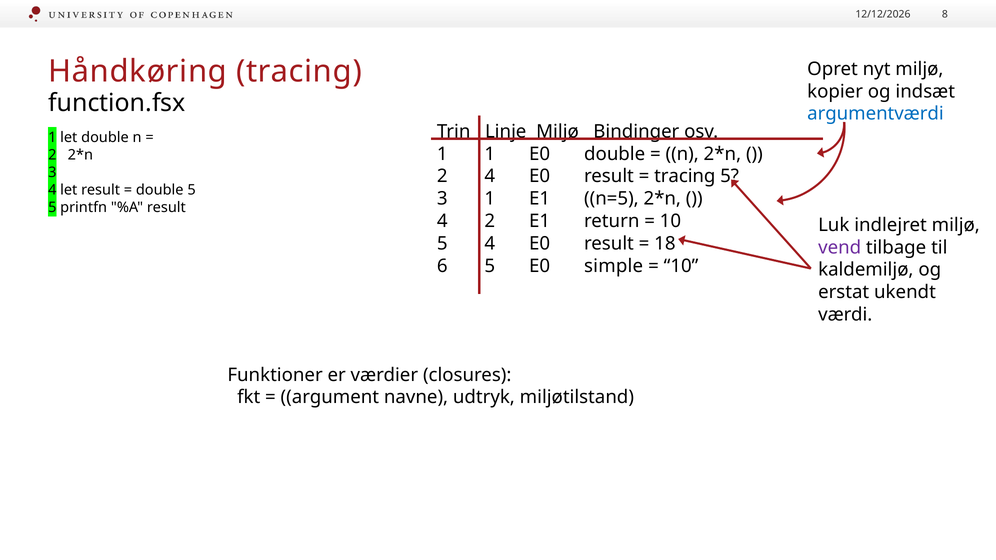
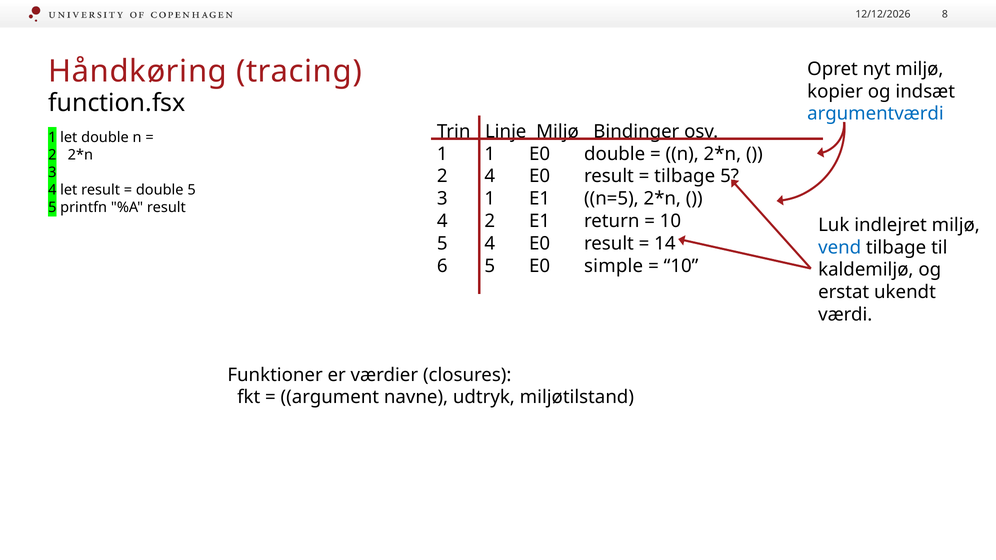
tracing: tracing -> tilbage (685, 176)
18: 18 -> 14 (665, 244)
vend colour: purple -> blue (840, 248)
